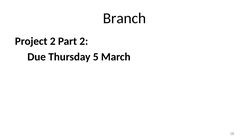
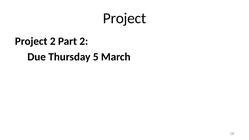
Branch: Branch -> Project (125, 18)
